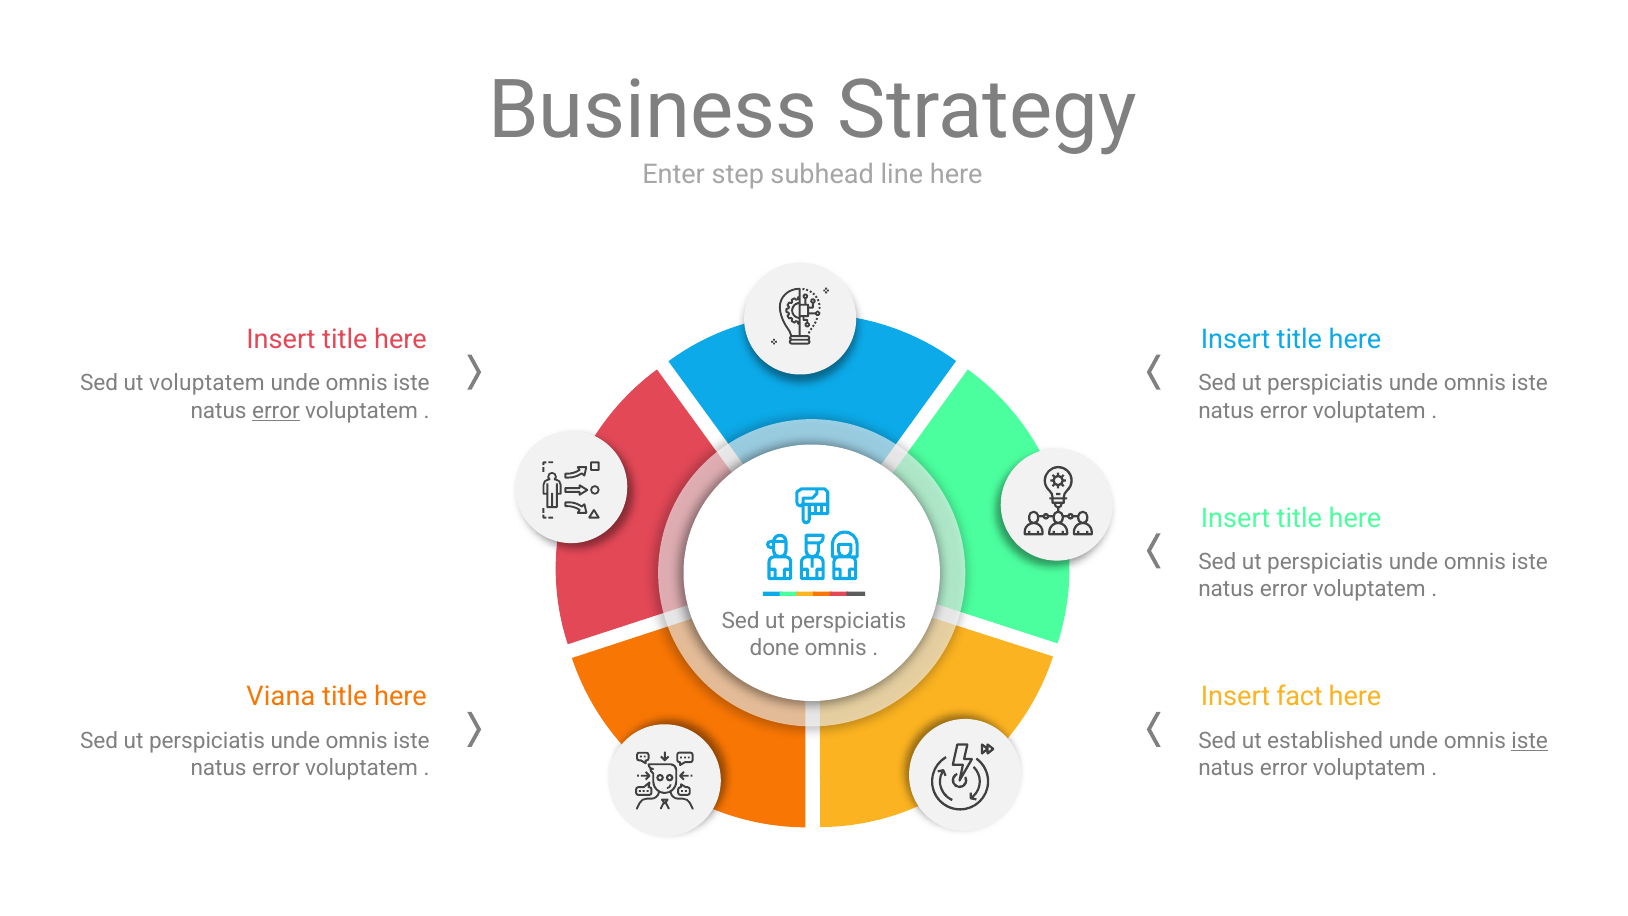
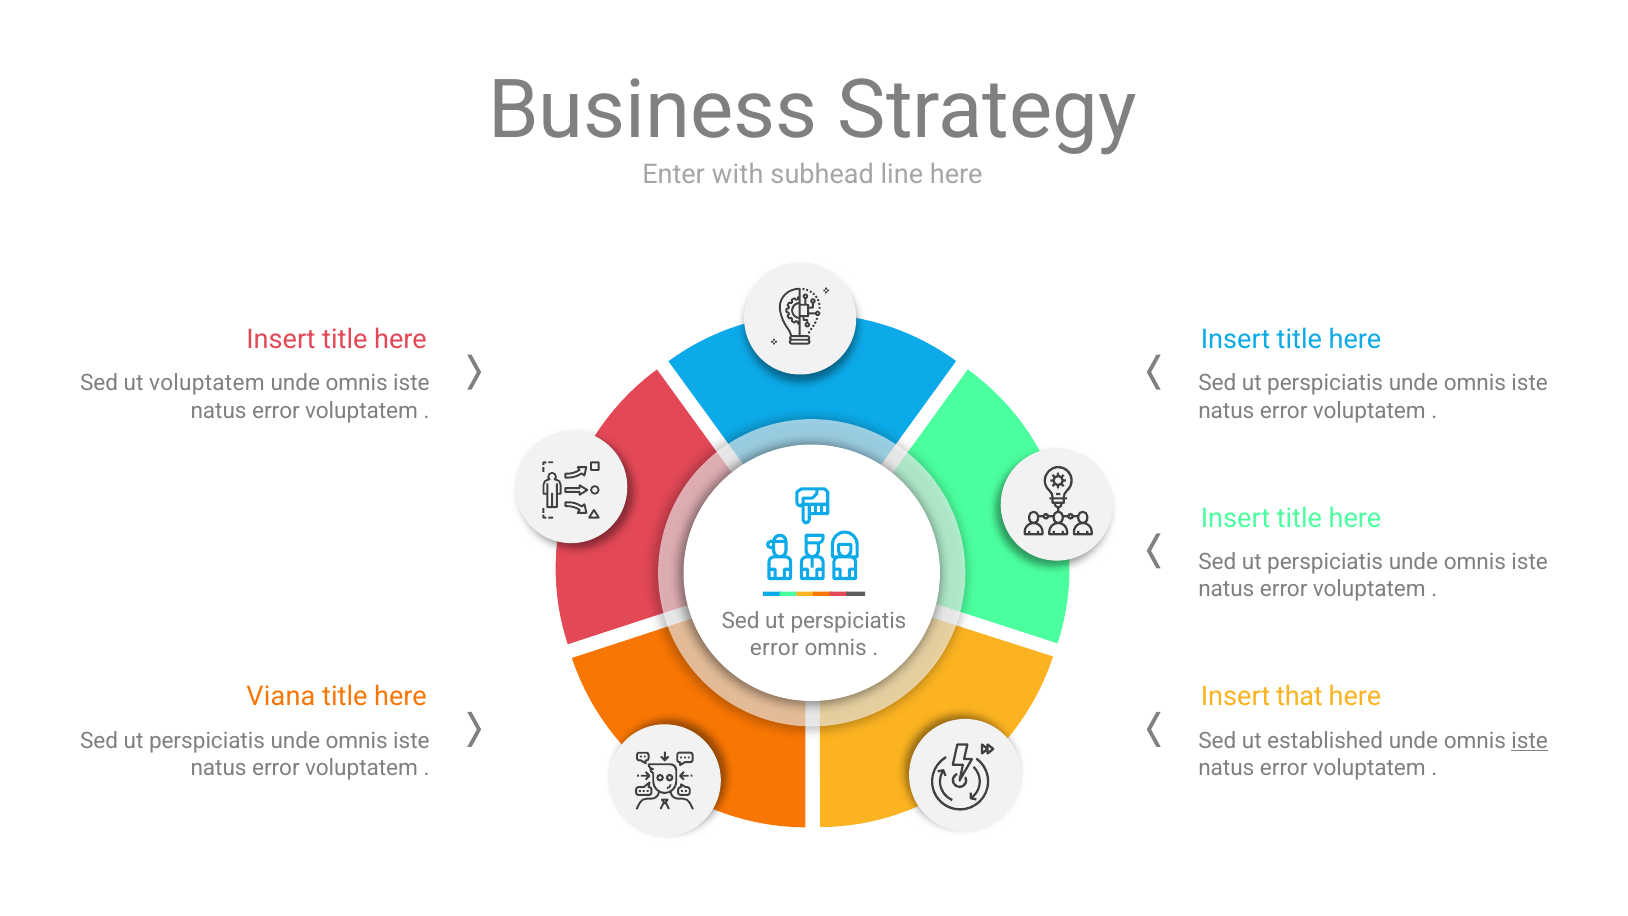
step: step -> with (738, 175)
error underline: present -> none (276, 410)
done: done -> error (774, 648)
fact: fact -> that (1299, 697)
